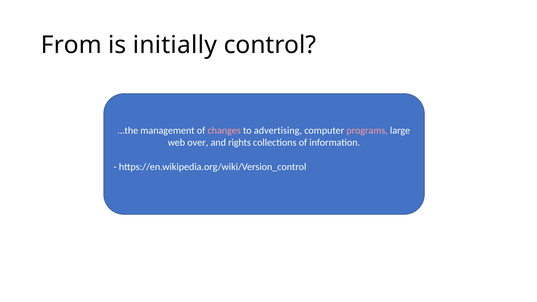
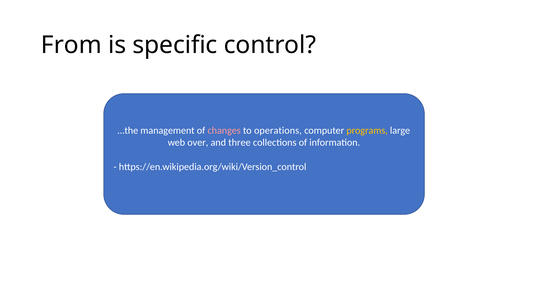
initially: initially -> specific (175, 45)
advertising: advertising -> operations (278, 131)
programs colour: pink -> yellow (367, 131)
rights: rights -> three (239, 143)
